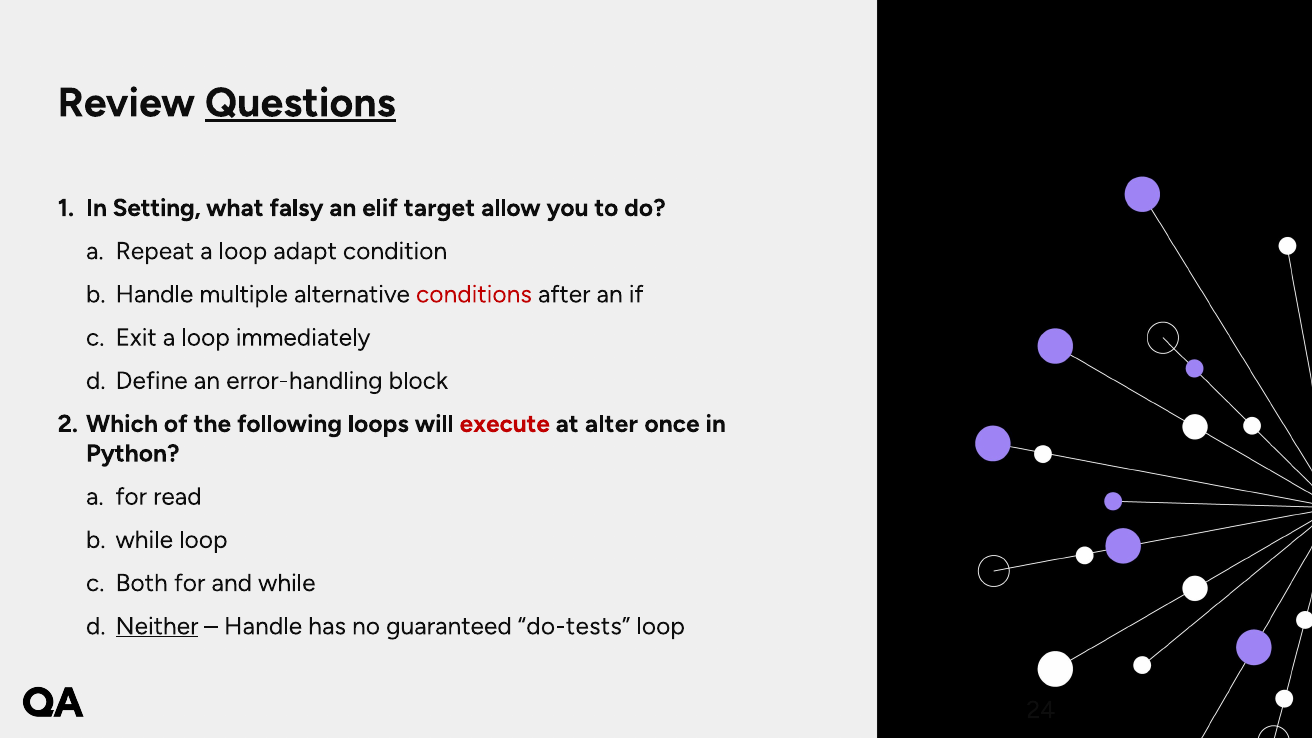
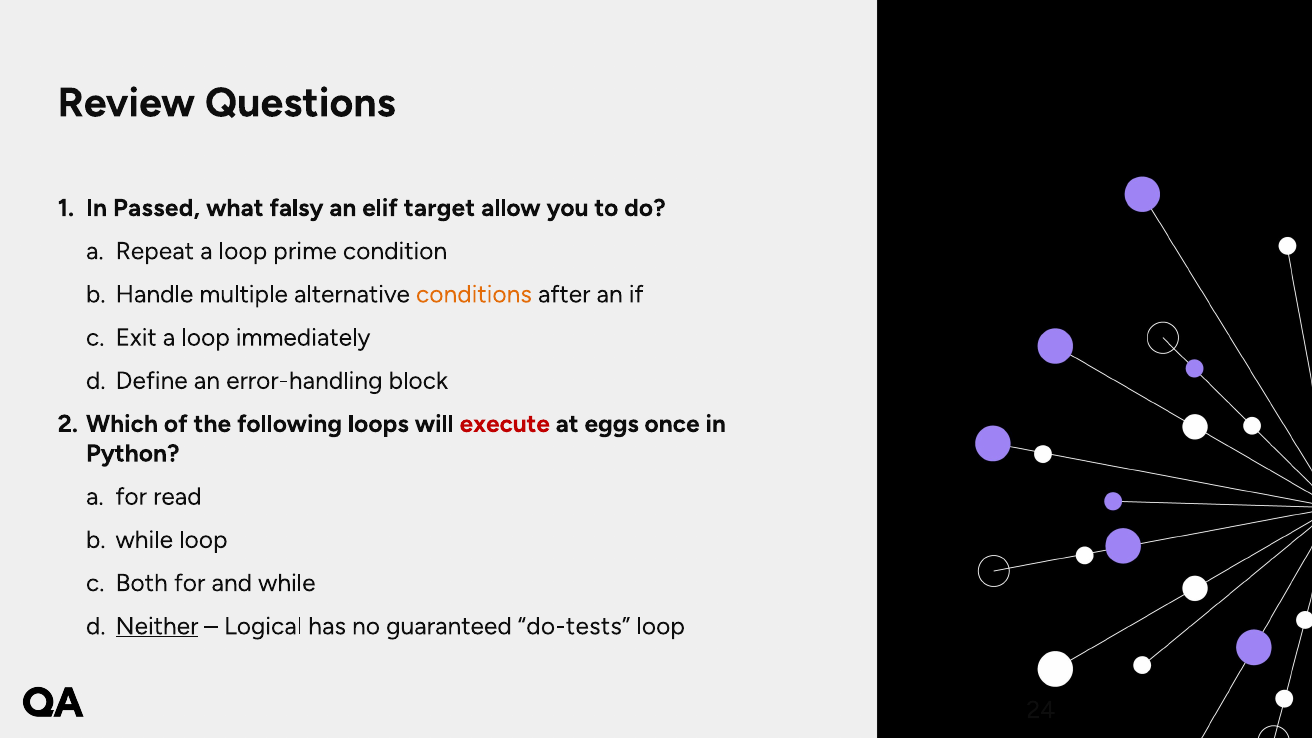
Questions underline: present -> none (300, 103)
Setting: Setting -> Passed (156, 208)
adapt: adapt -> prime (305, 251)
conditions colour: red -> orange (474, 294)
alter: alter -> eggs (612, 424)
Handle: Handle -> Logical (263, 626)
